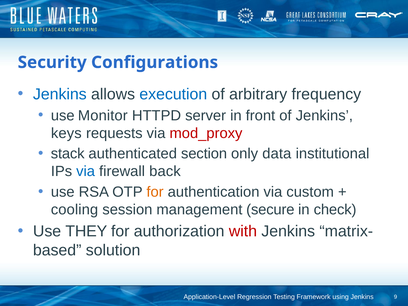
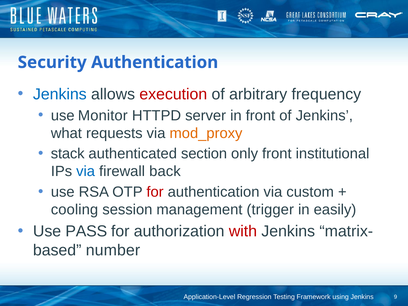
Security Configurations: Configurations -> Authentication (155, 62)
execution colour: blue -> red (173, 94)
keys: keys -> what (66, 133)
mod_proxy colour: red -> orange (206, 133)
only data: data -> front (277, 154)
for colour: orange -> red (155, 192)
secure: secure -> trigger (270, 210)
check: check -> easily (335, 210)
THEY: THEY -> PASS (86, 231)
solution: solution -> number (113, 250)
